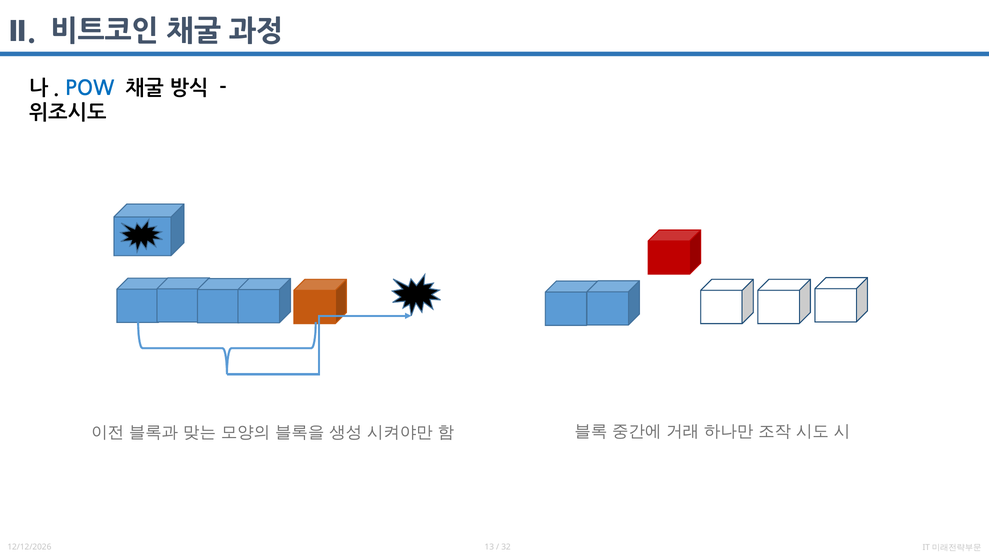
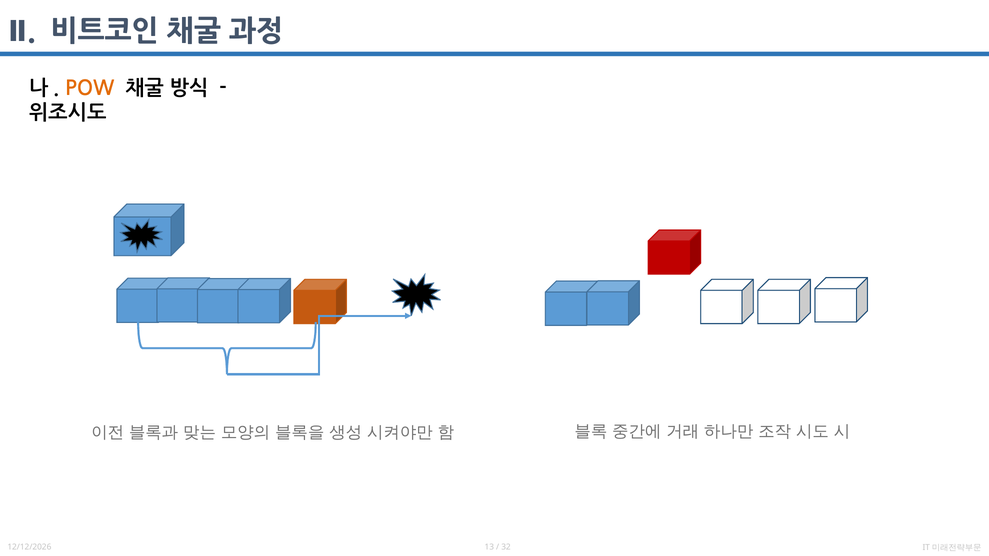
POW colour: blue -> orange (90, 88)
